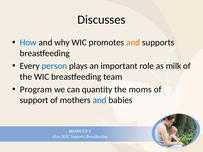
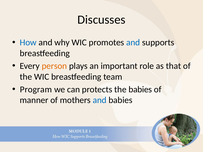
and colour: orange -> blue (133, 43)
person colour: blue -> orange (54, 66)
milk: milk -> that (173, 66)
quantity: quantity -> protects (97, 90)
the moms: moms -> babies (140, 90)
support: support -> manner (34, 100)
